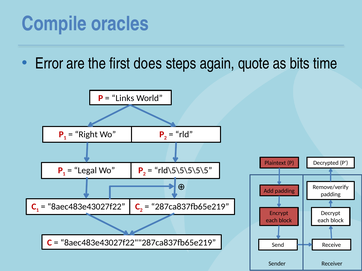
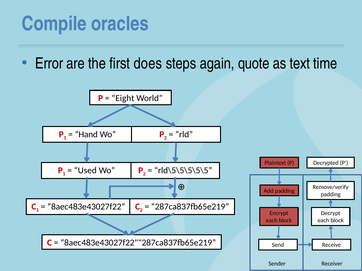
bits: bits -> text (300, 64)
Links: Links -> Eight (123, 98)
Right: Right -> Hand (86, 135)
Legal: Legal -> Used (85, 171)
